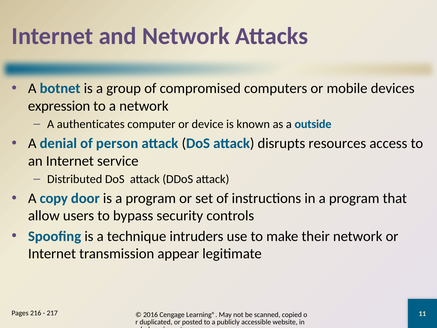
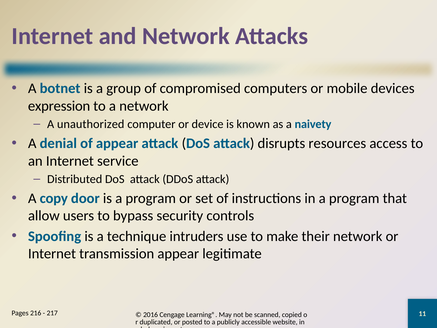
authenticates: authenticates -> unauthorized (91, 124)
outside: outside -> naivety (313, 124)
of person: person -> appear (117, 143)
